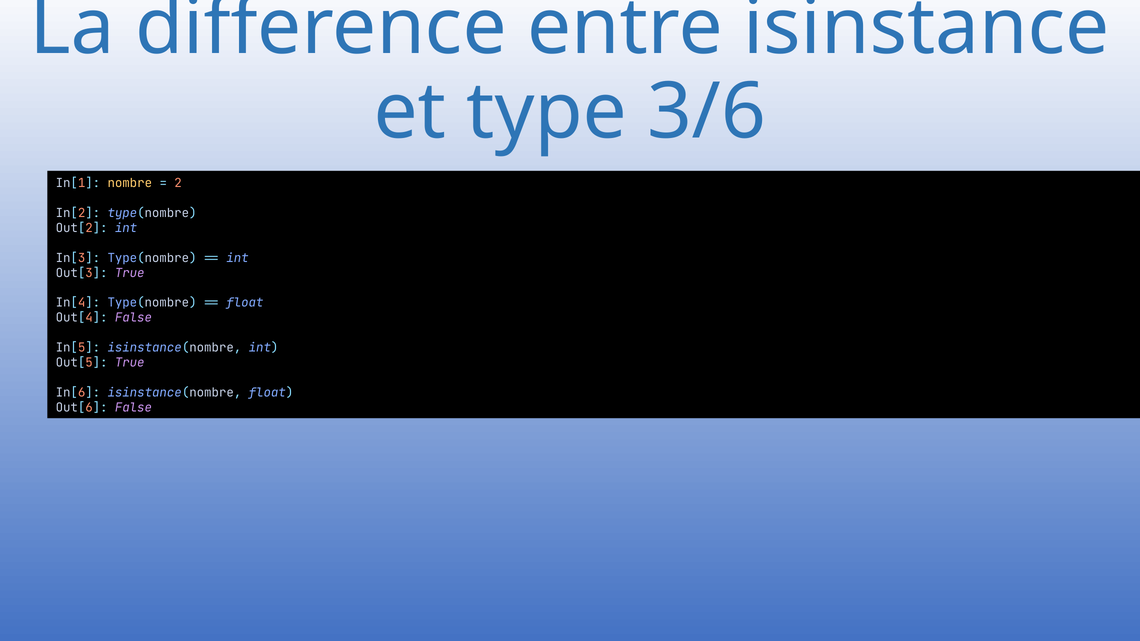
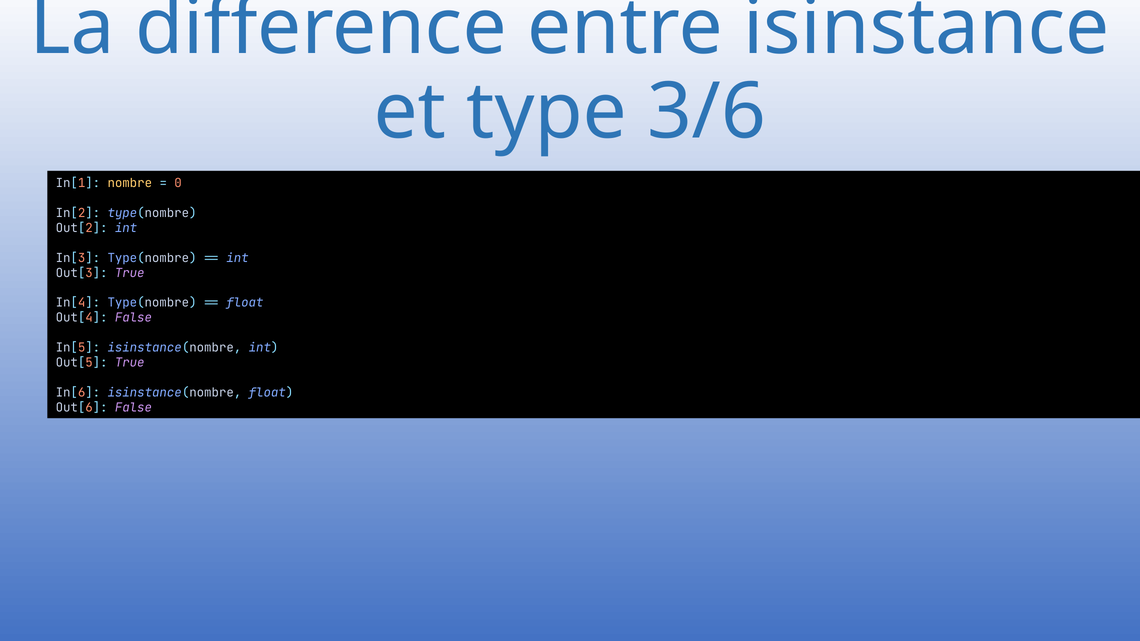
2: 2 -> 0 (178, 183)
